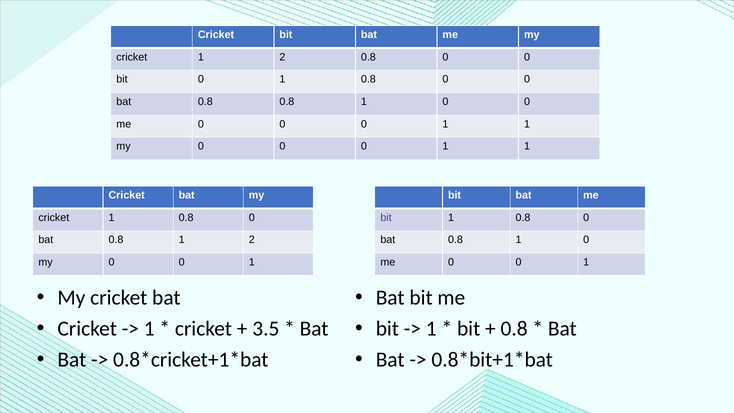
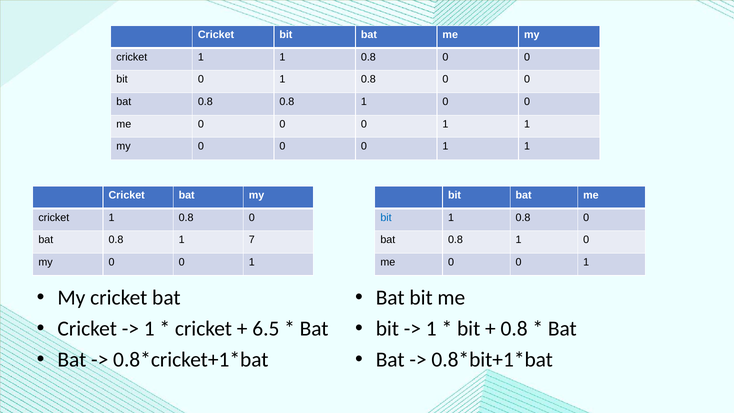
cricket 1 2: 2 -> 1 (282, 57)
bit colour: purple -> blue (386, 217)
0.8 1 2: 2 -> 7 (252, 240)
3.5: 3.5 -> 6.5 (266, 329)
